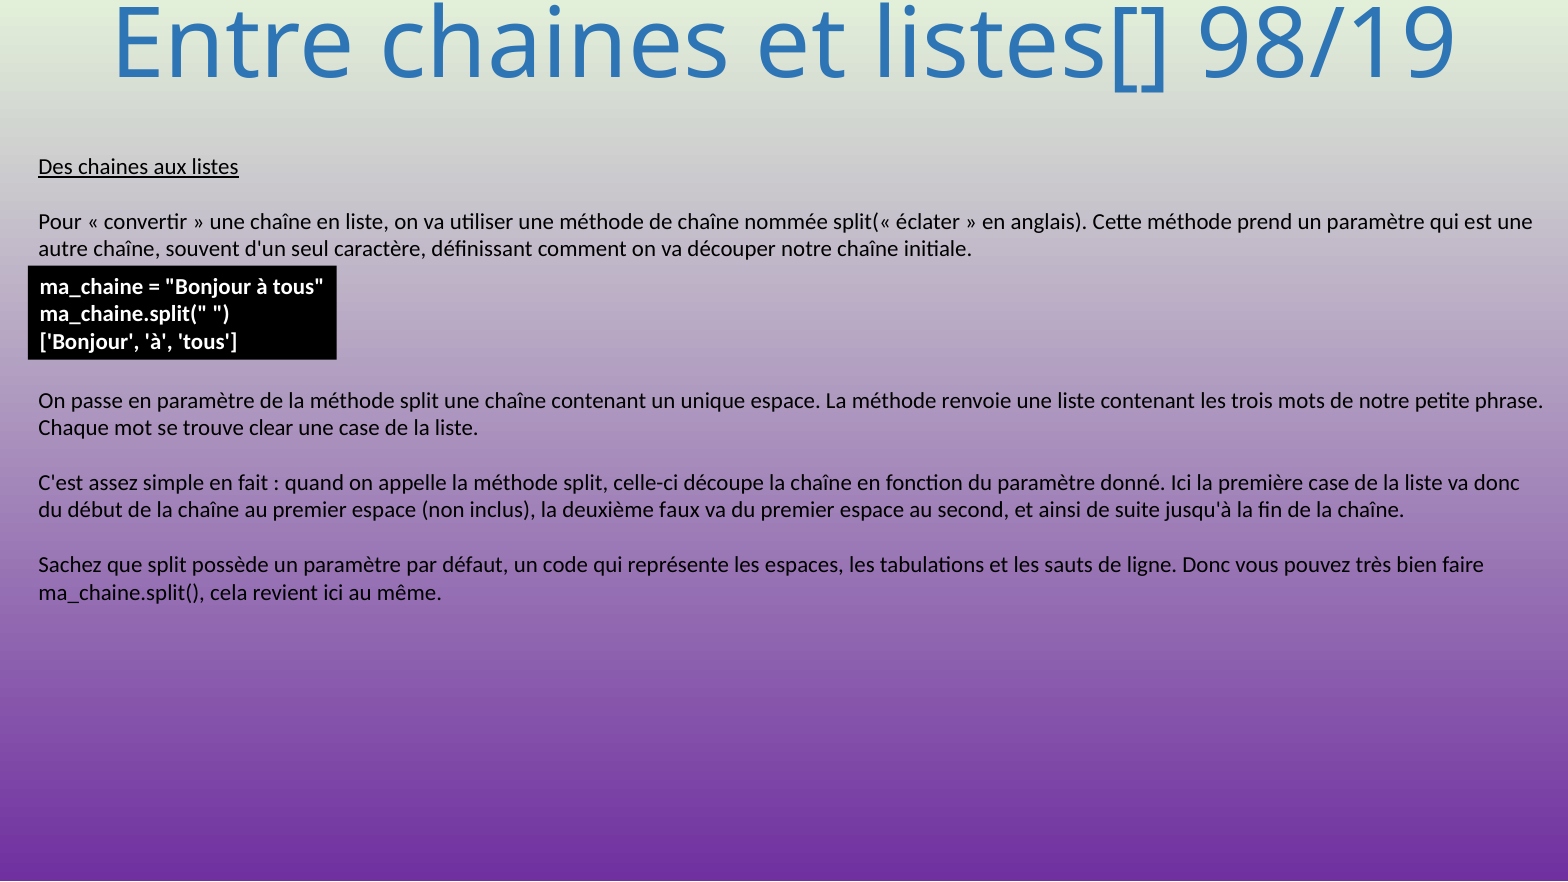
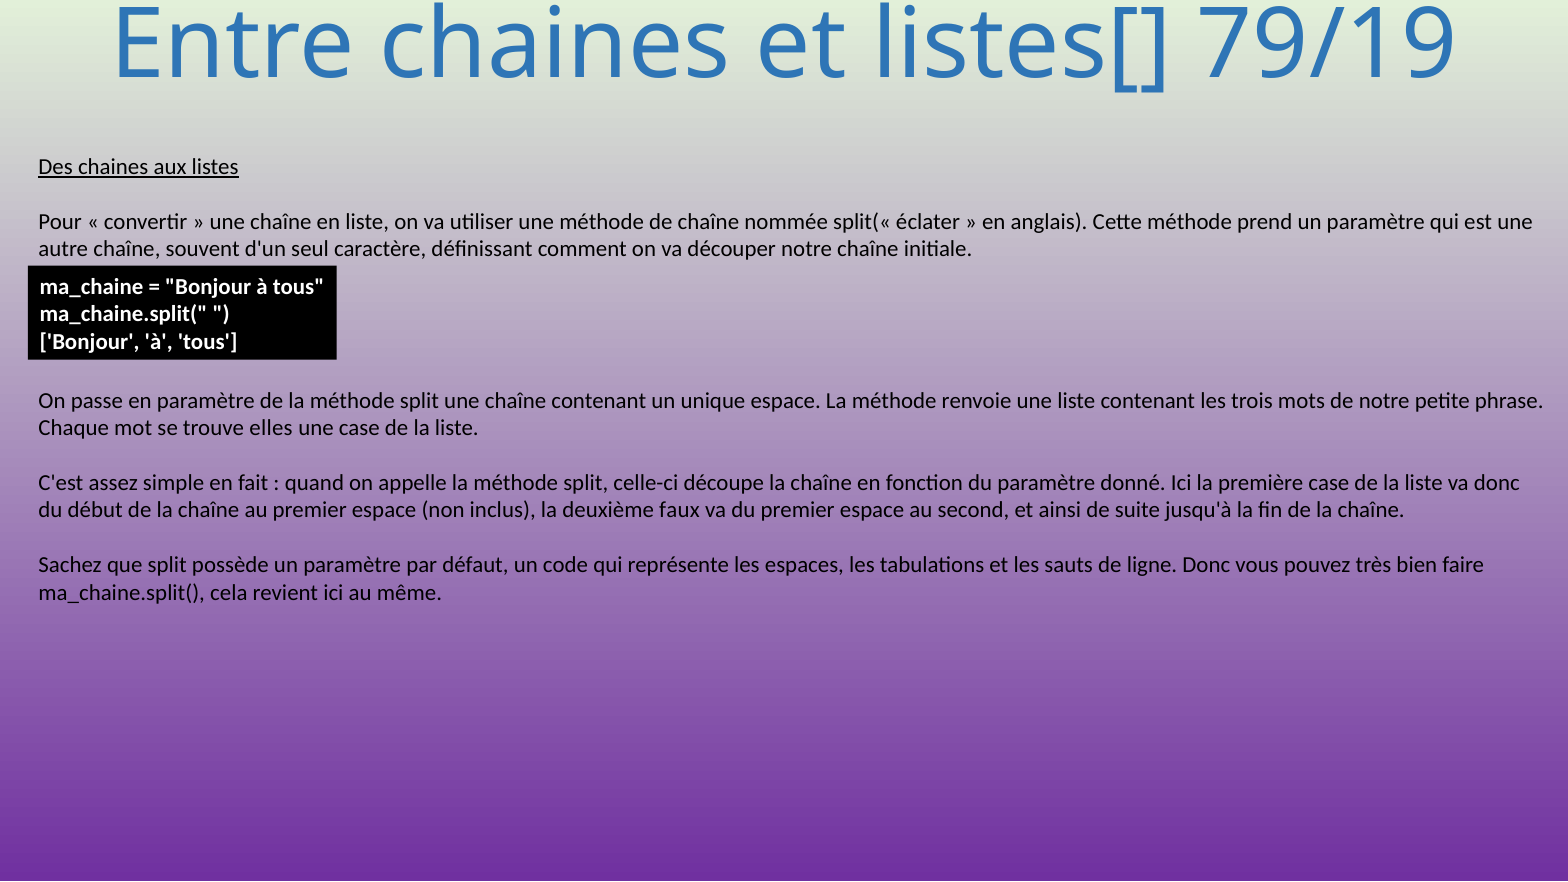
98/19: 98/19 -> 79/19 (1327, 45)
clear: clear -> elles (271, 428)
